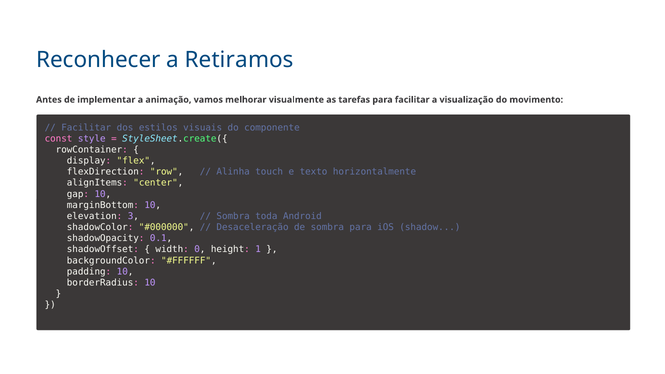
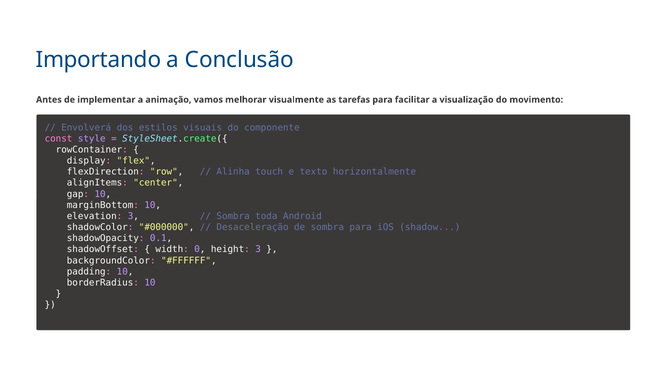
Reconhecer: Reconhecer -> Importando (98, 60)
Retiramos: Retiramos -> Conclusão (239, 60)
Facilitar: Facilitar -> Envolverá (86, 128)
height 1: 1 -> 3 (258, 249)
